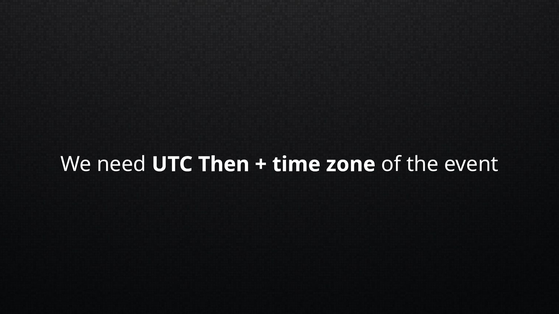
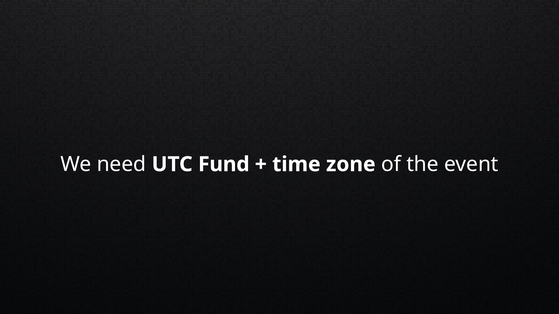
Then: Then -> Fund (224, 165)
